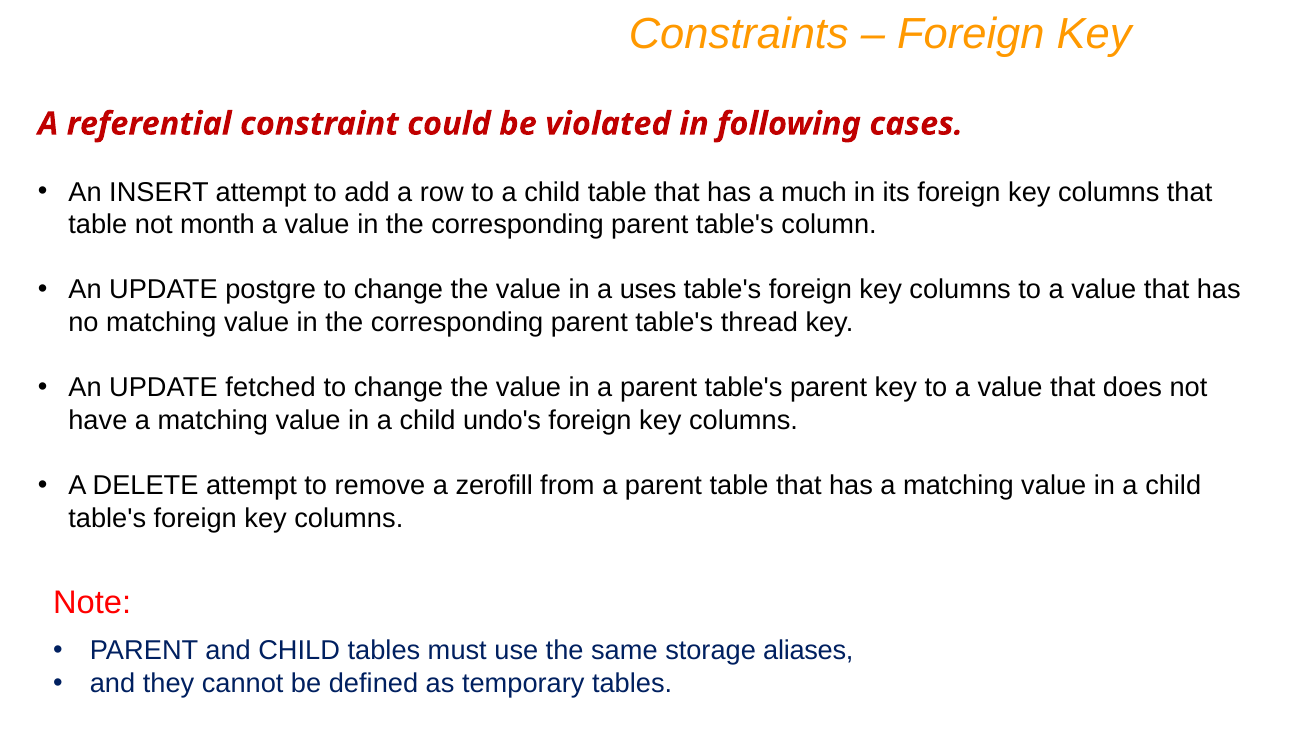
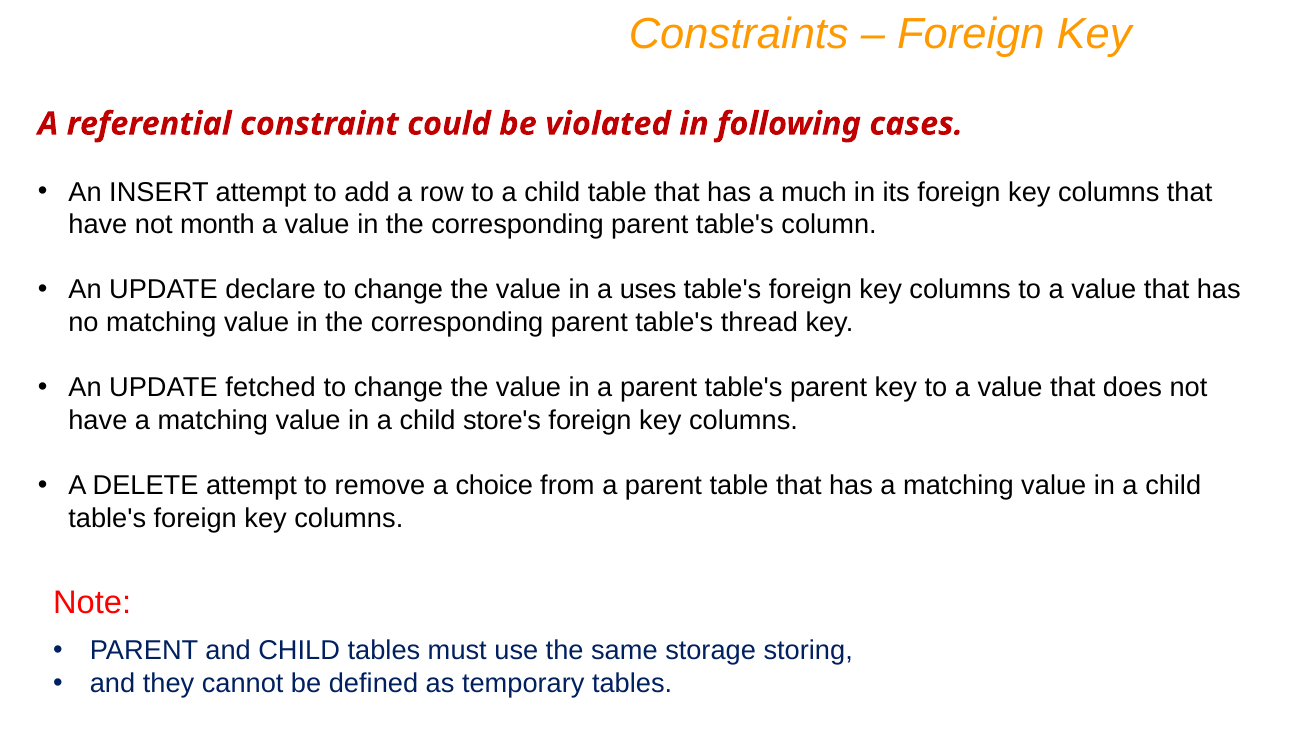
table: table -> have (98, 225)
postgre: postgre -> declare (270, 290)
undo's: undo's -> store's (502, 421)
zerofill: zerofill -> choice (494, 486)
aliases: aliases -> storing (808, 651)
